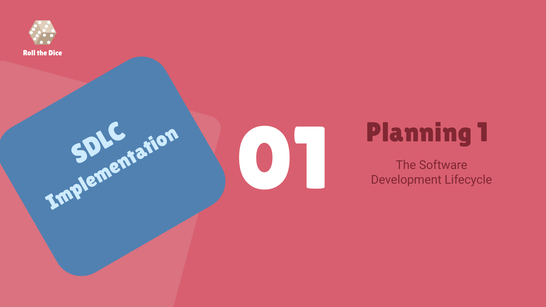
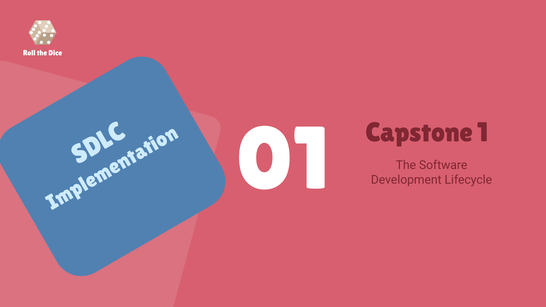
Planning: Planning -> Capstone (419, 132)
